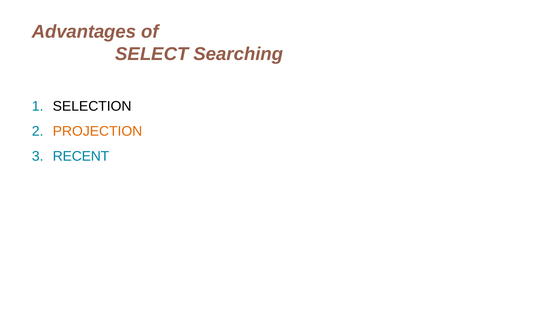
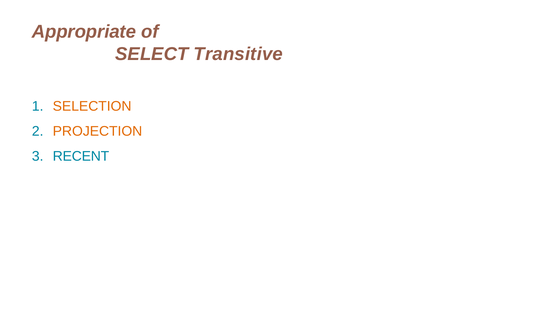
Advantages: Advantages -> Appropriate (84, 32)
Searching: Searching -> Transitive (238, 54)
SELECTION colour: black -> orange (92, 106)
